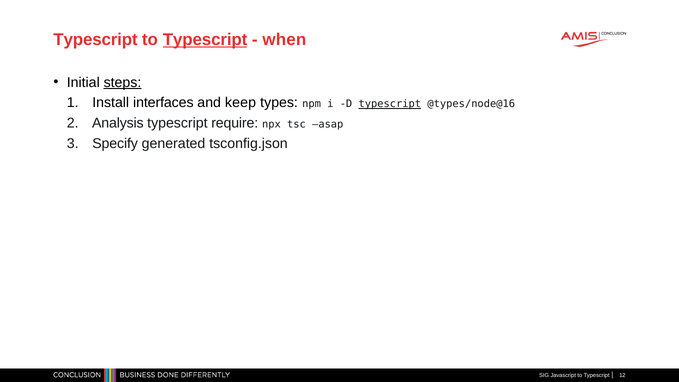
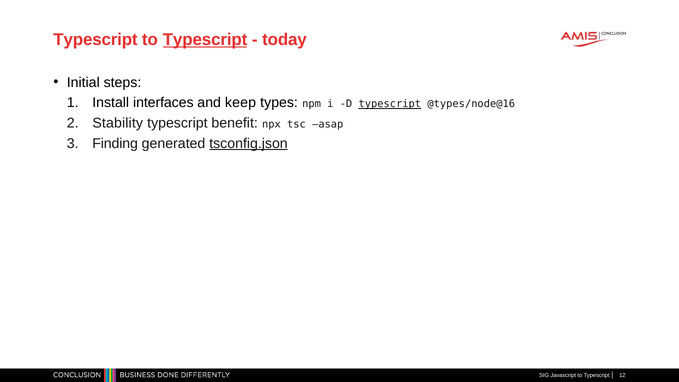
when: when -> today (285, 40)
steps underline: present -> none (122, 82)
Analysis: Analysis -> Stability (118, 123)
require: require -> benefit (235, 123)
Specify: Specify -> Finding (115, 143)
tsconfig.json underline: none -> present (248, 143)
